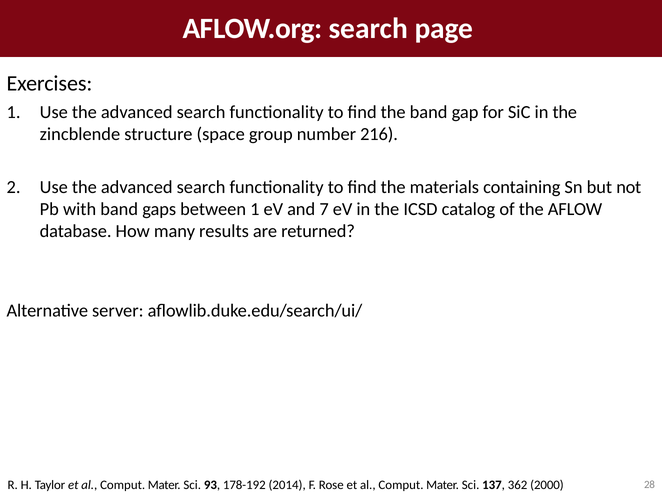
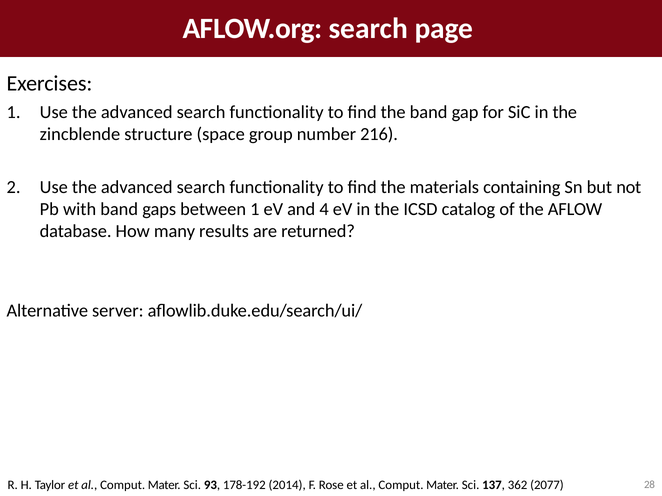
7: 7 -> 4 (324, 209)
2000: 2000 -> 2077 (547, 486)
